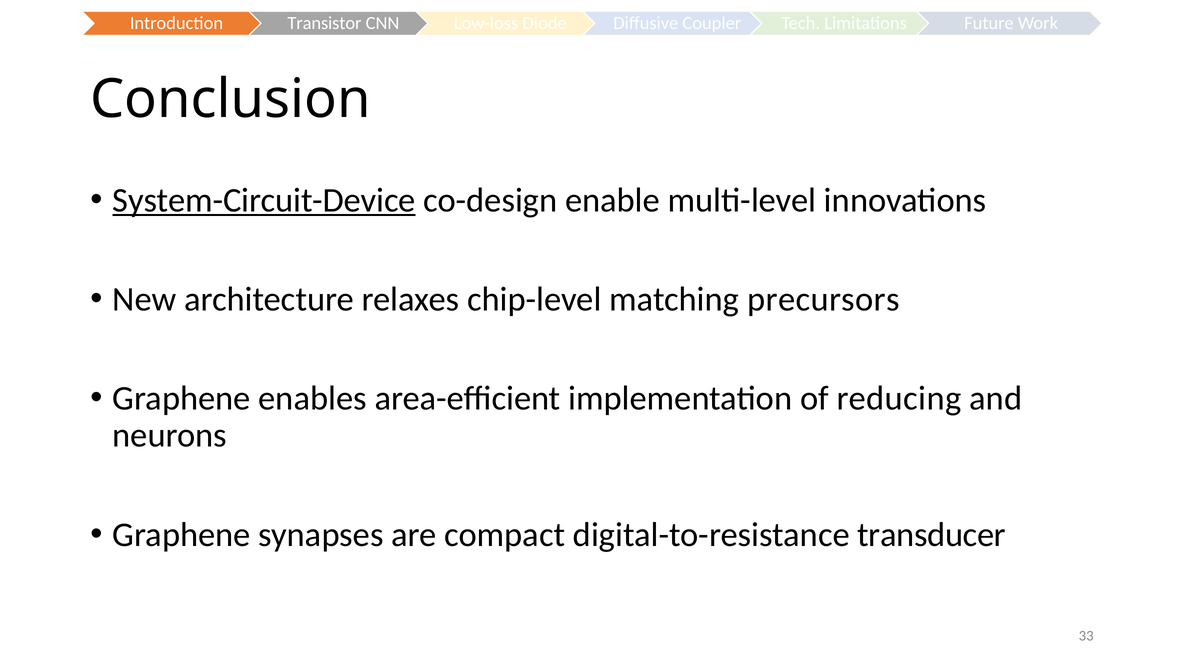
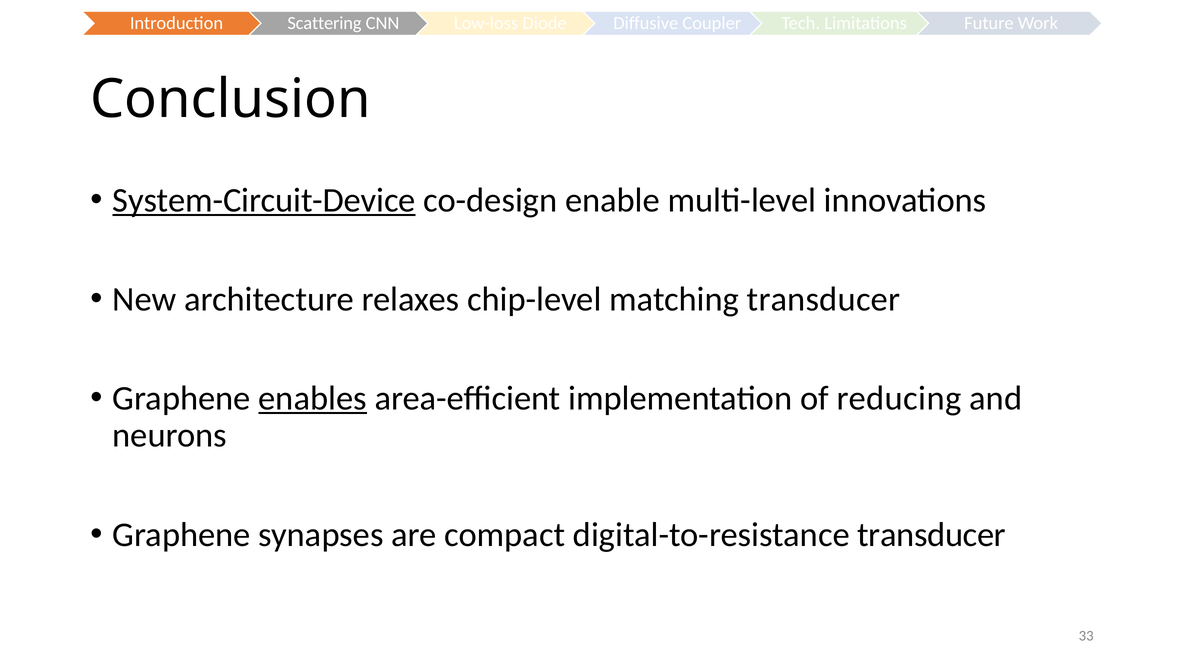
Transistor: Transistor -> Scattering (325, 23)
matching precursors: precursors -> transducer (824, 299)
enables underline: none -> present (313, 398)
